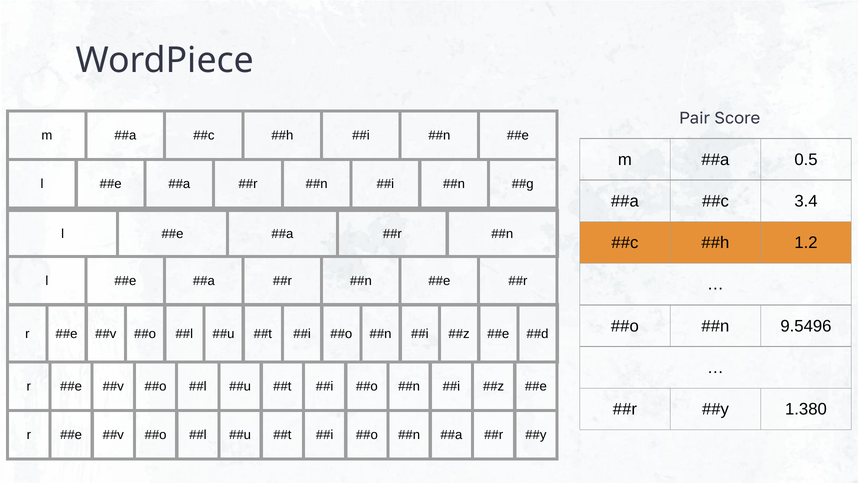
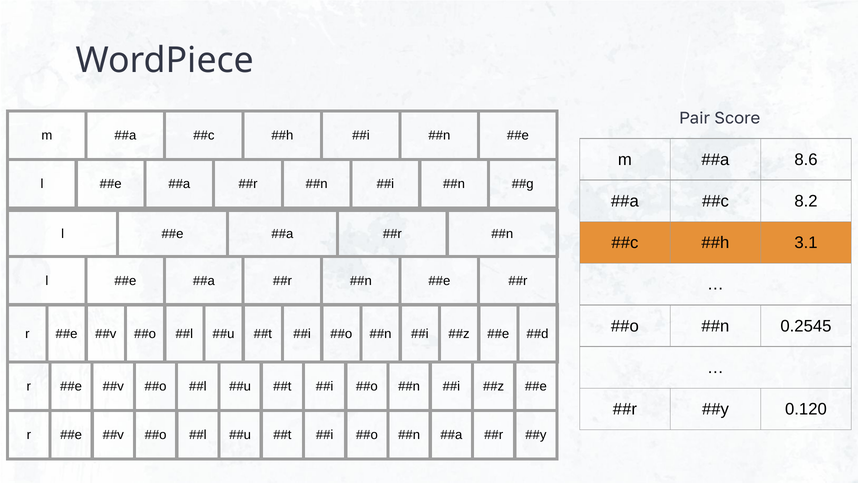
0.5: 0.5 -> 8.6 (806, 159)
3.4: 3.4 -> 8.2 (806, 201)
1.2: 1.2 -> 3.1 (806, 243)
9.5496: 9.5496 -> 0.2545 (806, 326)
1.380: 1.380 -> 0.120 (806, 409)
